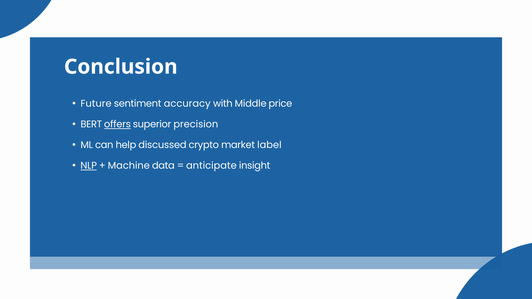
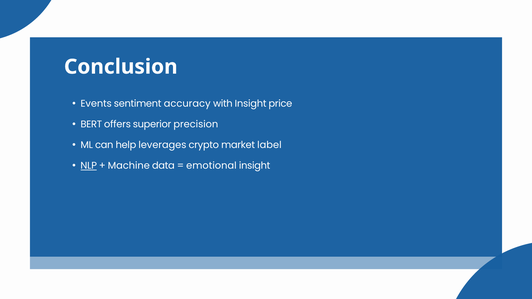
Future: Future -> Events (96, 104)
with Middle: Middle -> Insight (251, 104)
offers underline: present -> none (117, 125)
discussed: discussed -> leverages (162, 145)
anticipate: anticipate -> emotional (211, 166)
